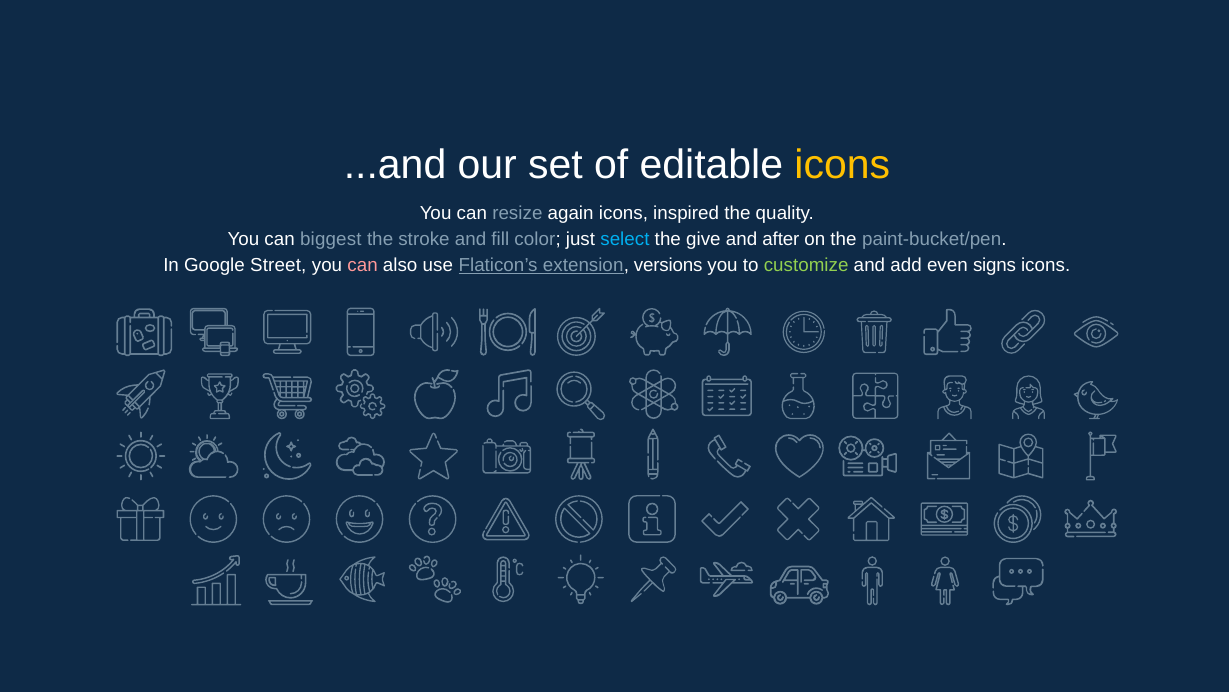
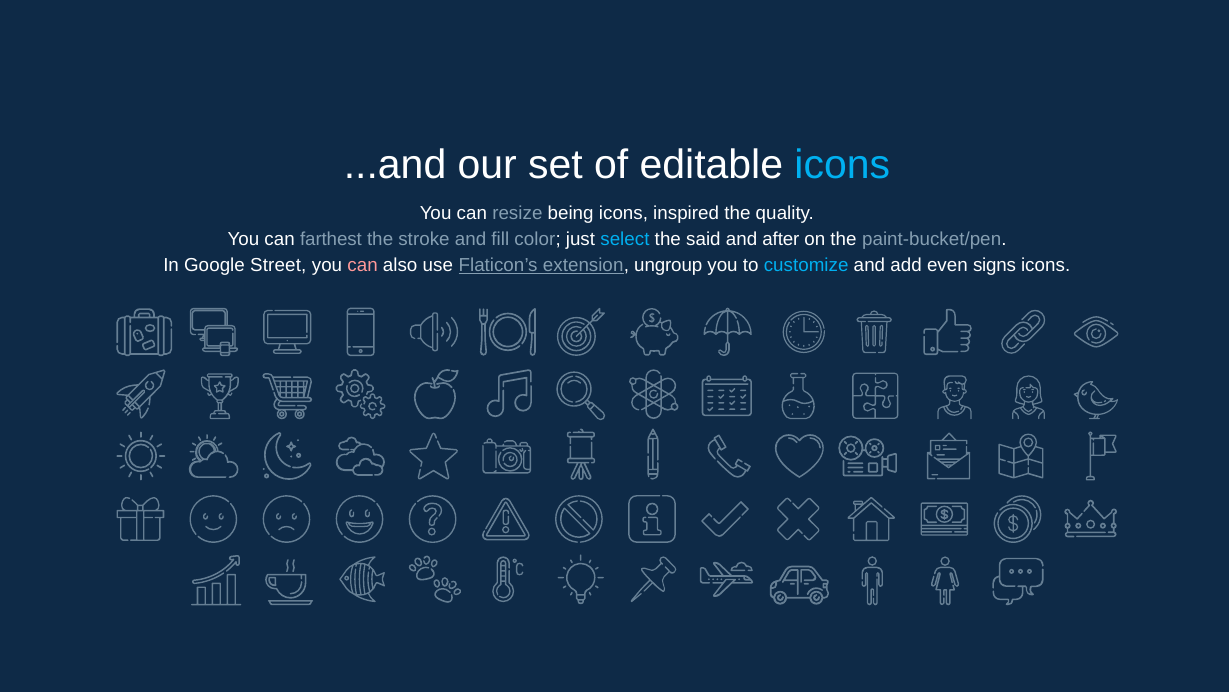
icons colour: yellow -> light blue (842, 165)
again: again -> being (571, 213)
biggest: biggest -> farthest (331, 239)
give: give -> said (703, 239)
versions: versions -> ungroup (668, 265)
customize colour: light green -> light blue (806, 265)
